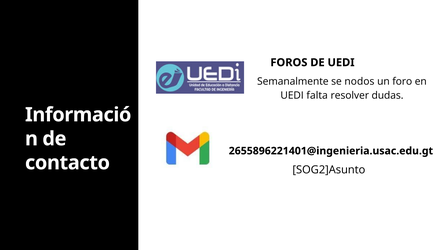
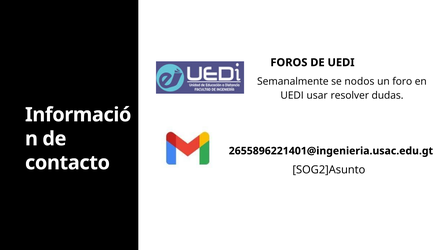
falta: falta -> usar (317, 95)
